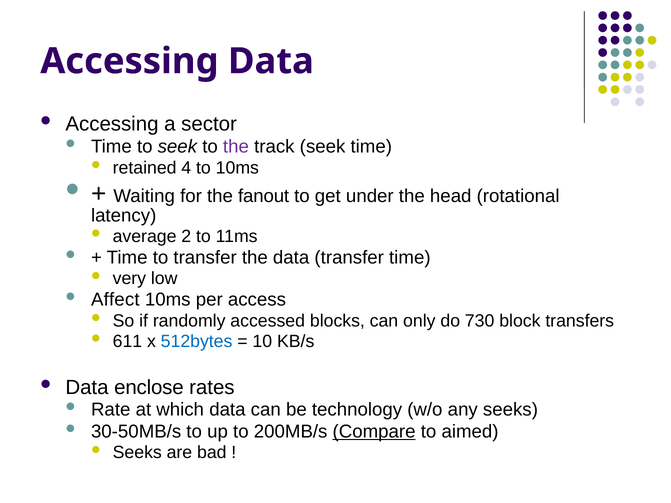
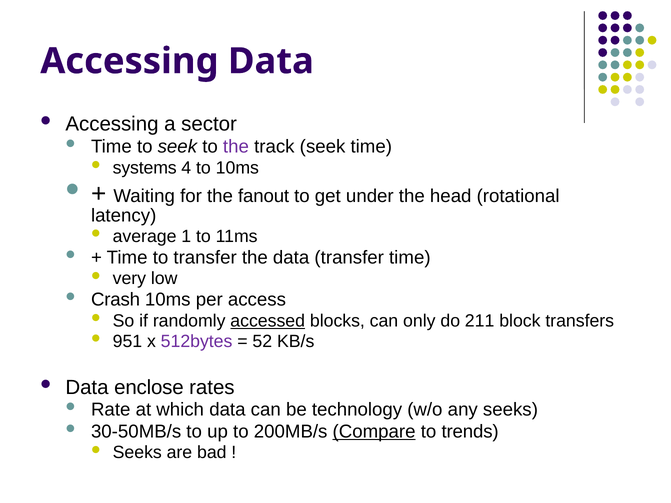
retained: retained -> systems (145, 168)
2: 2 -> 1 (186, 237)
Affect: Affect -> Crash (116, 300)
accessed underline: none -> present (268, 321)
730: 730 -> 211 (480, 321)
611: 611 -> 951 (127, 341)
512bytes colour: blue -> purple (197, 341)
10: 10 -> 52 (262, 341)
aimed: aimed -> trends (470, 432)
